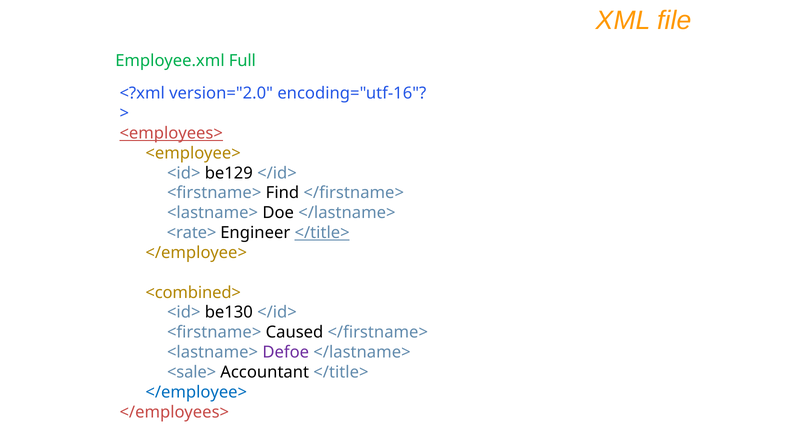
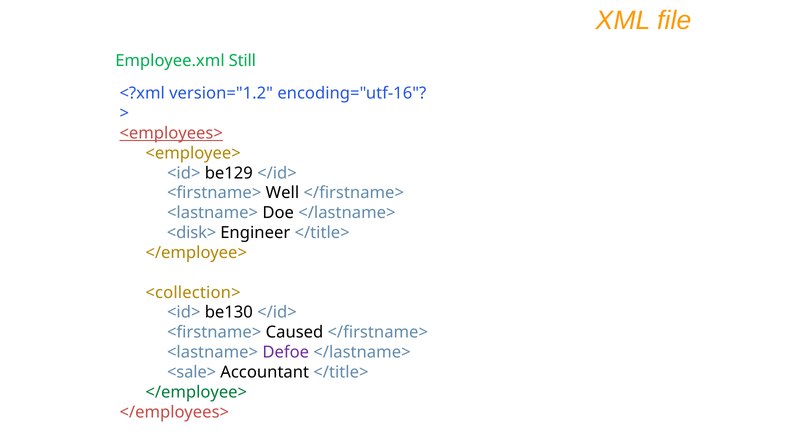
Full: Full -> Still (242, 61)
version="2.0: version="2.0 -> version="1.2 (221, 93)
Find: Find -> Well (282, 193)
<rate>: <rate> -> <disk> (192, 233)
</title> underline: present -> none (322, 233)
<combined>: <combined> -> <collection> (193, 293)
</employee> colour: blue -> green (196, 392)
